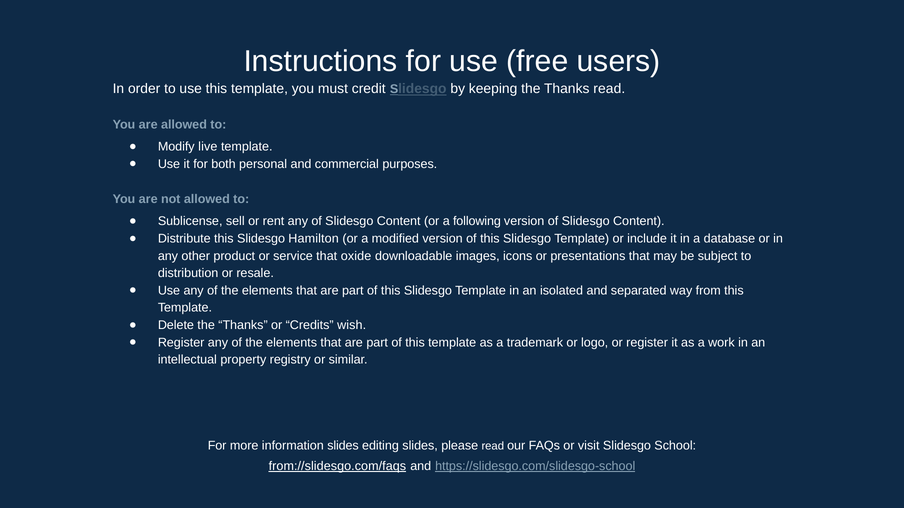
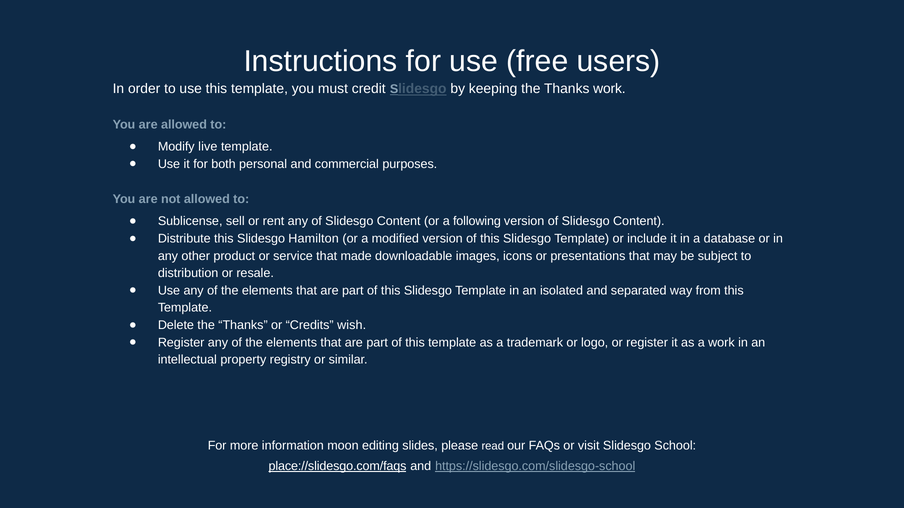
Thanks read: read -> work (609, 89)
oxide: oxide -> made (356, 256)
information slides: slides -> moon (343, 446)
from://slidesgo.com/faqs: from://slidesgo.com/faqs -> place://slidesgo.com/faqs (338, 467)
